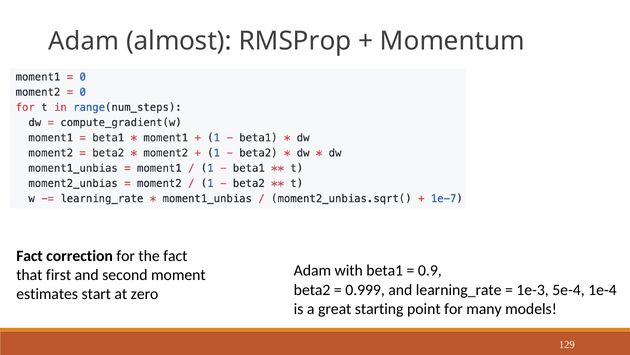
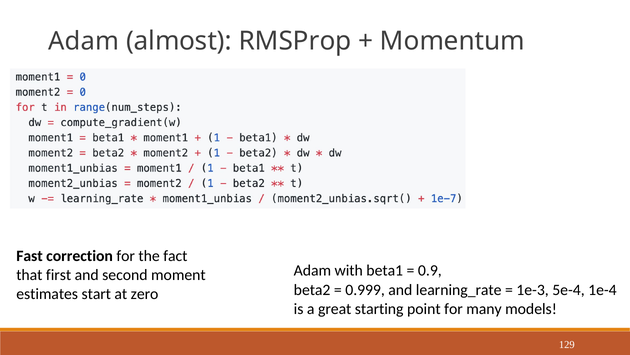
Fact: Fact -> Fast (30, 256)
